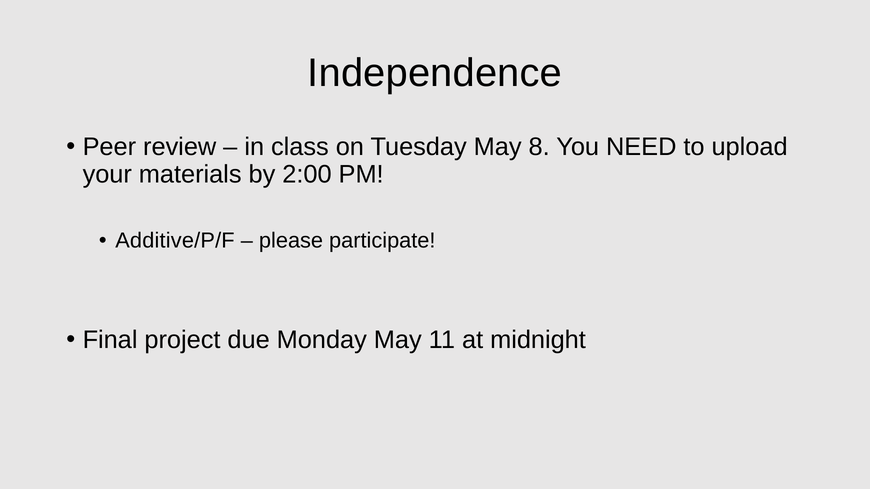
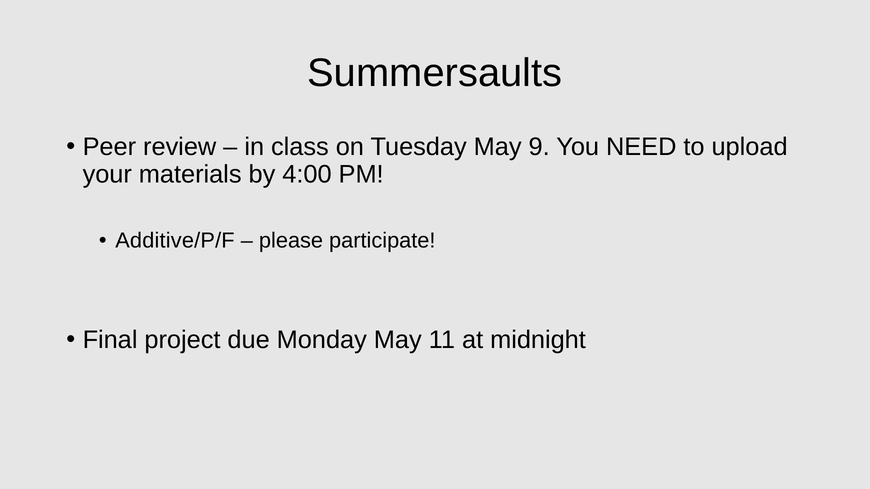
Independence: Independence -> Summersaults (435, 73)
8: 8 -> 9 (539, 147)
2:00: 2:00 -> 4:00 (307, 175)
